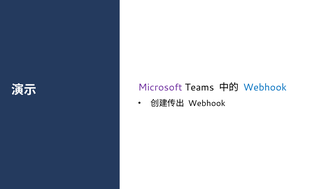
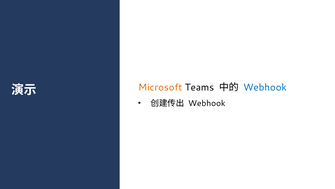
Microsoft colour: purple -> orange (160, 87)
